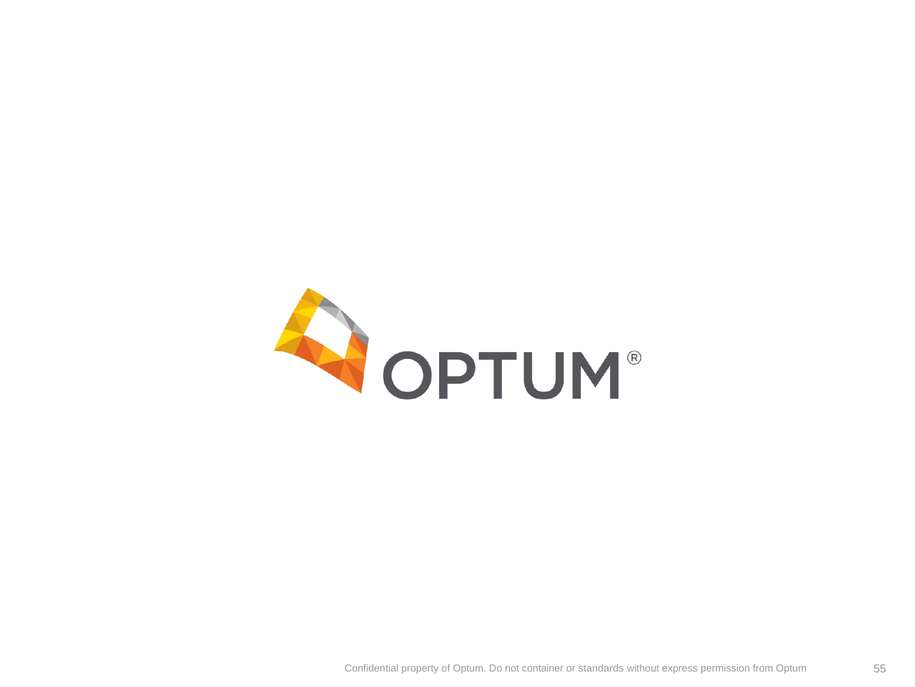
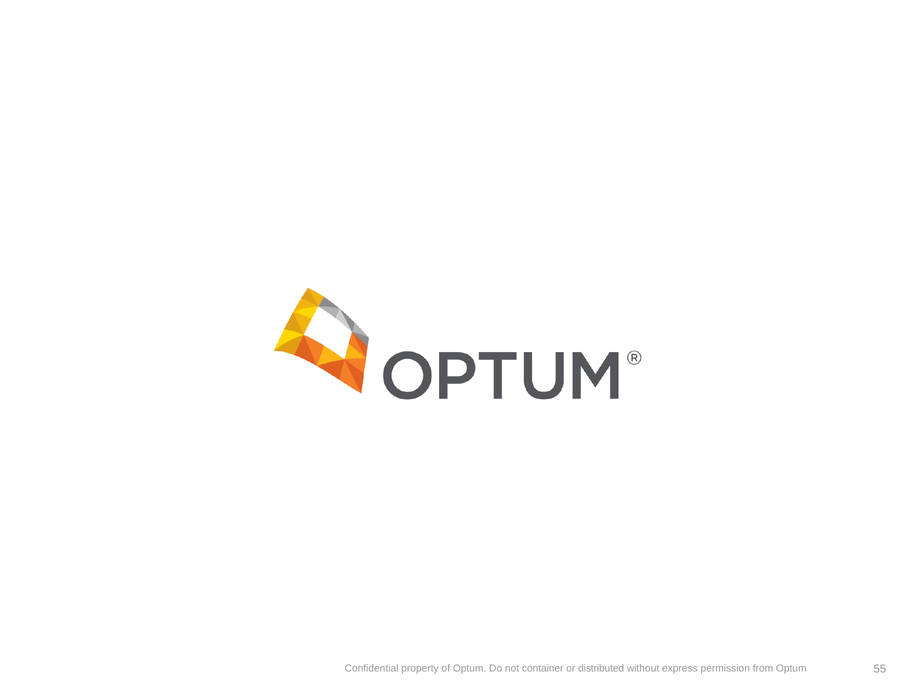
standards: standards -> distributed (601, 668)
